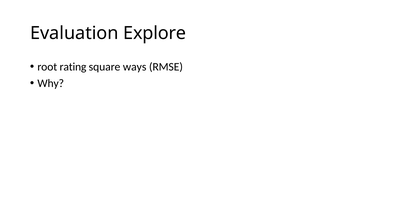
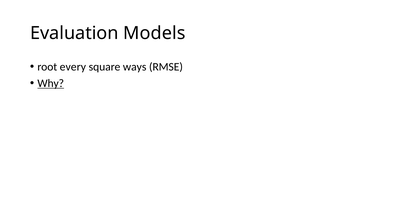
Explore: Explore -> Models (154, 33)
rating: rating -> every (73, 67)
Why underline: none -> present (51, 83)
